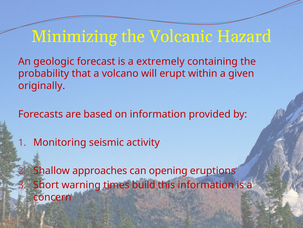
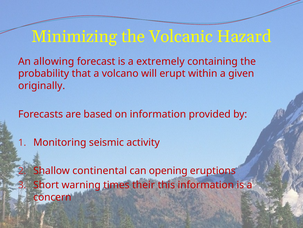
geologic: geologic -> allowing (54, 61)
approaches: approaches -> continental (100, 170)
build: build -> their (144, 184)
